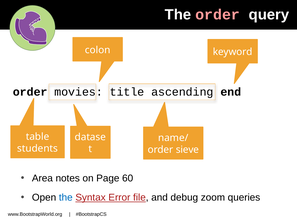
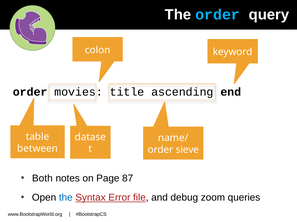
order colour: pink -> light blue (218, 15)
students: students -> between (38, 149)
Area: Area -> Both (42, 179)
60: 60 -> 87 (128, 179)
